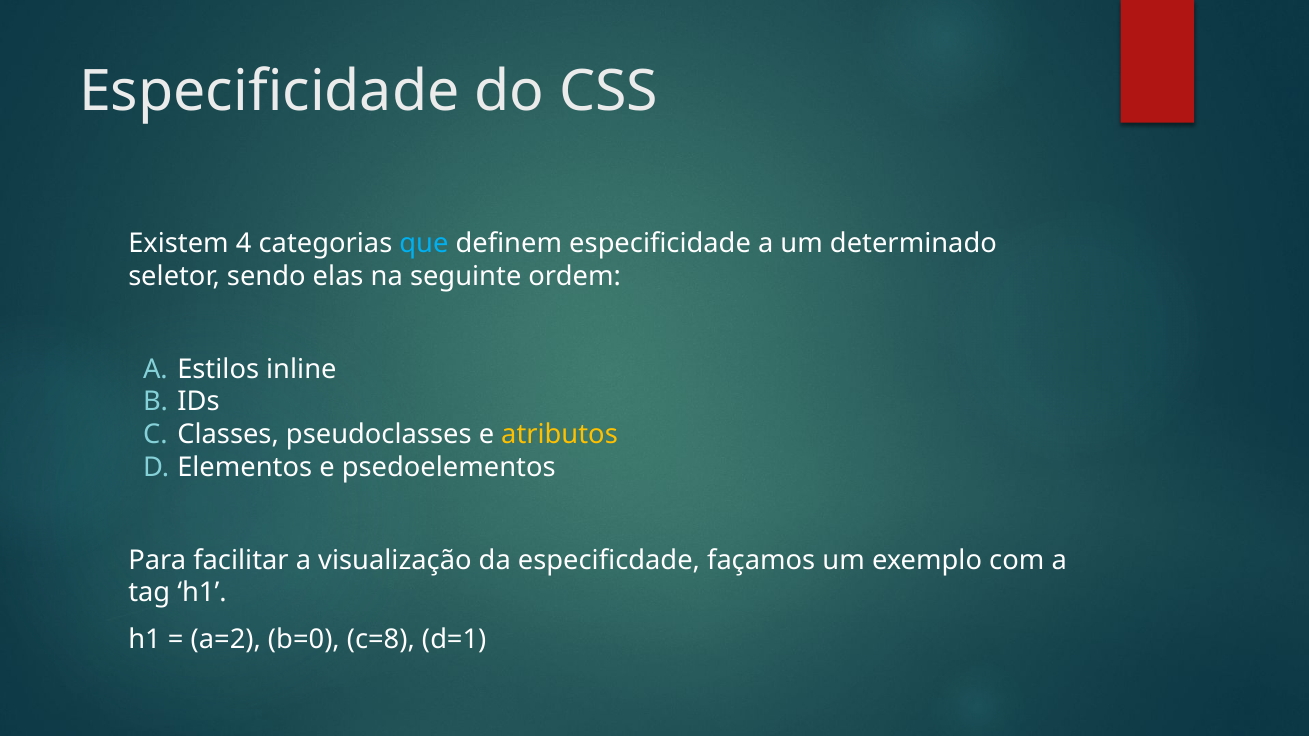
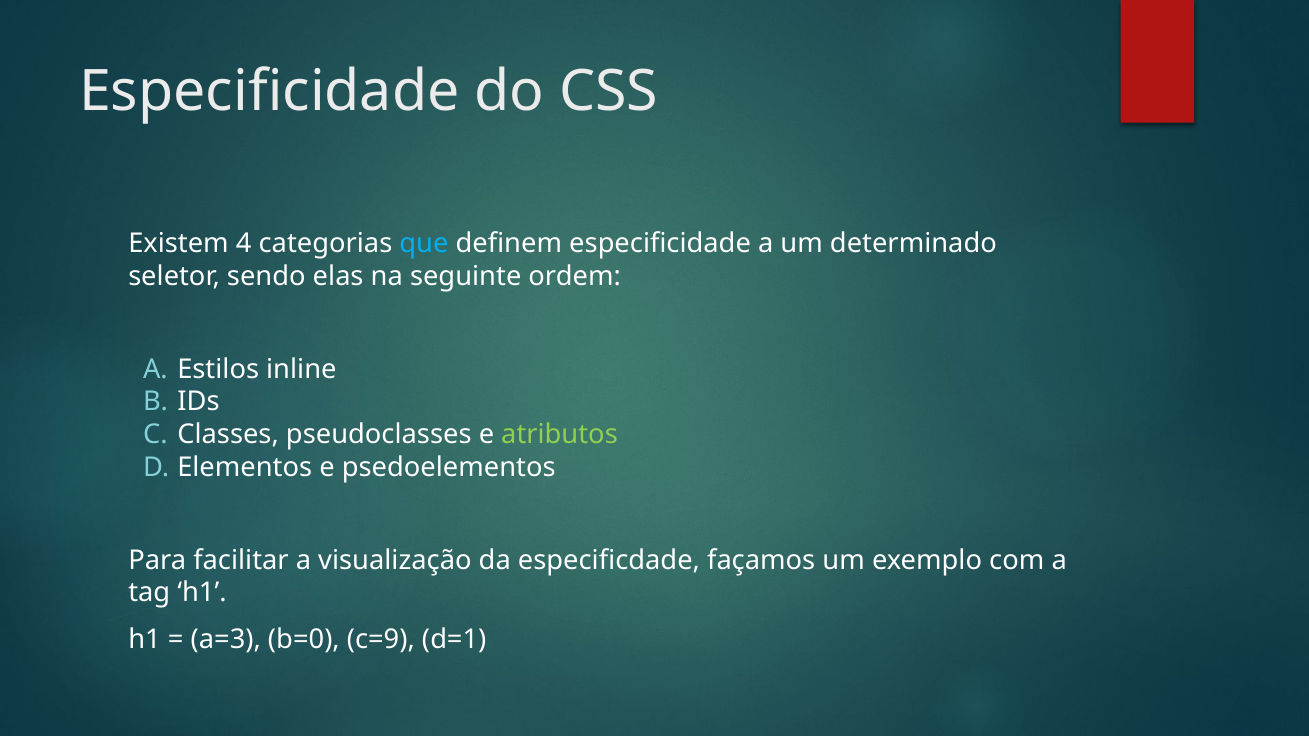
atributos colour: yellow -> light green (560, 435)
a=2: a=2 -> a=3 (226, 640)
c=8: c=8 -> c=9 (381, 640)
